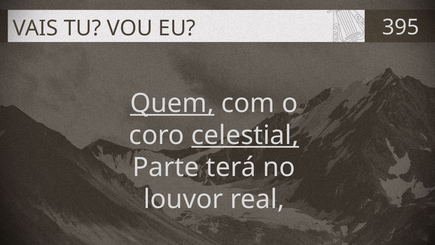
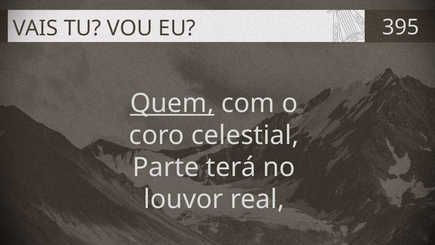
celestial underline: present -> none (245, 135)
